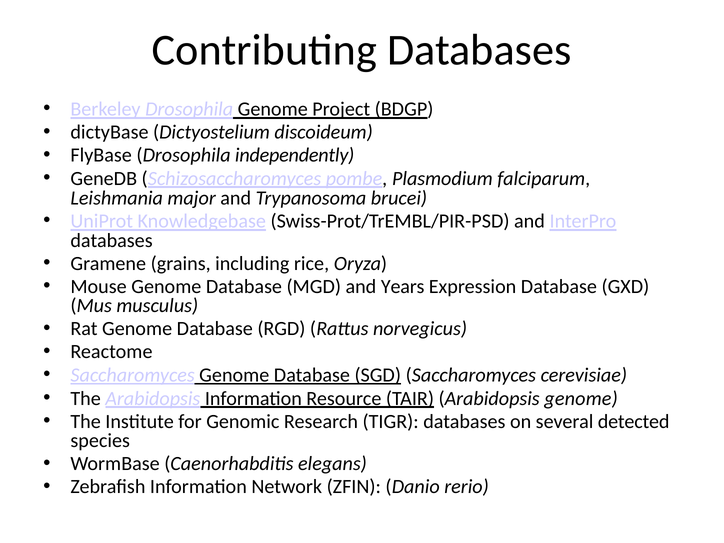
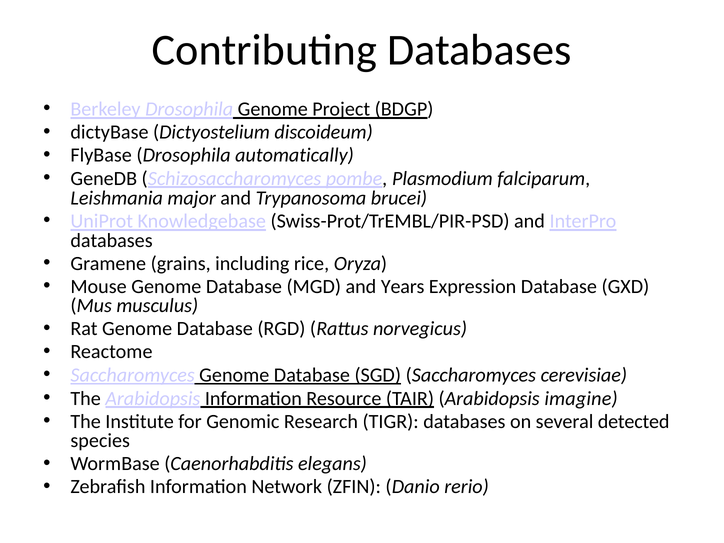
independently: independently -> automatically (295, 155)
Arabidopsis genome: genome -> imagine (581, 398)
